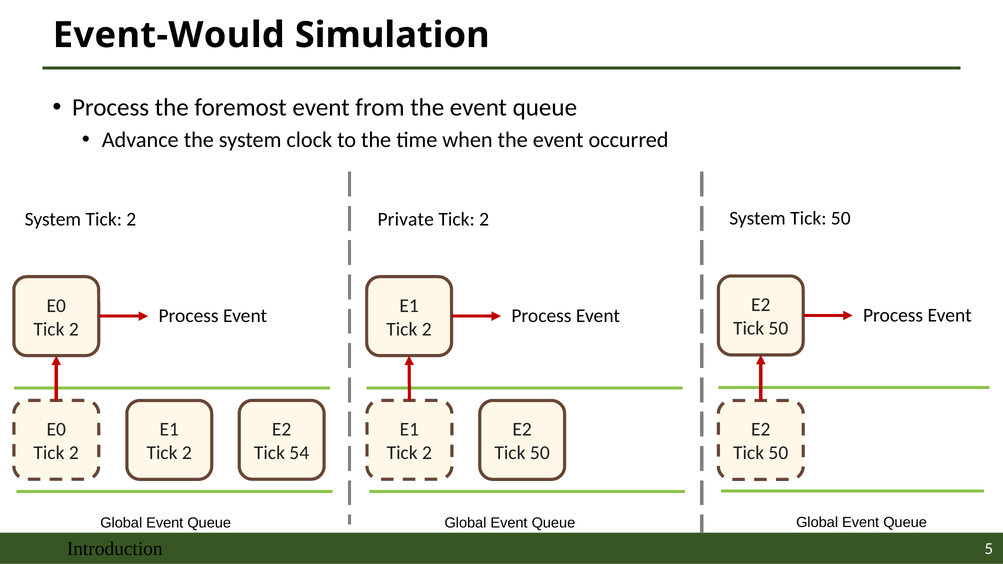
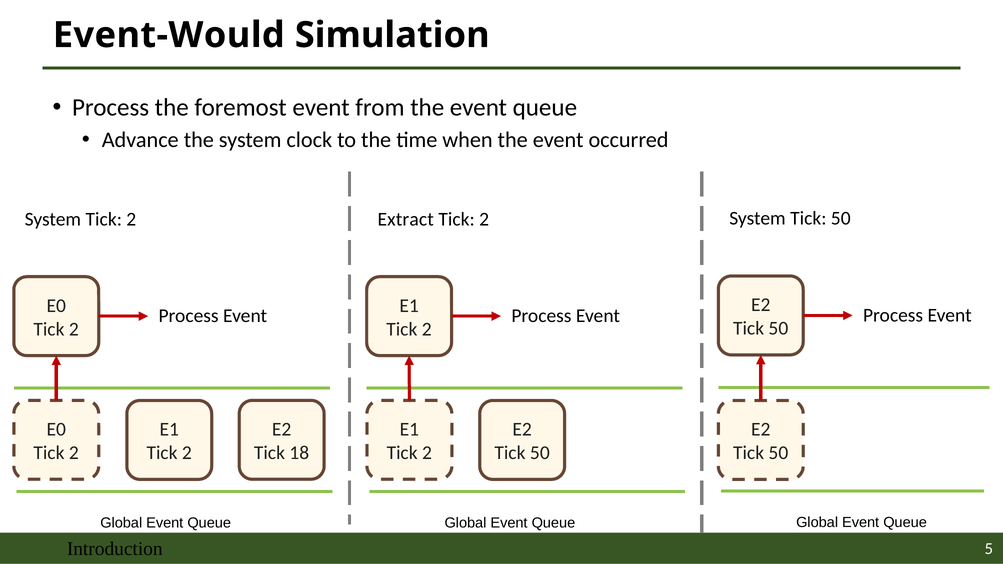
Private: Private -> Extract (406, 219)
54: 54 -> 18 (299, 453)
